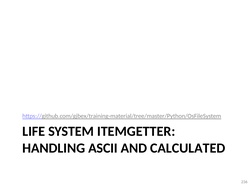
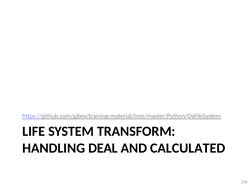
ITEMGETTER: ITEMGETTER -> TRANSFORM (136, 132)
ASCII: ASCII -> DEAL (103, 148)
